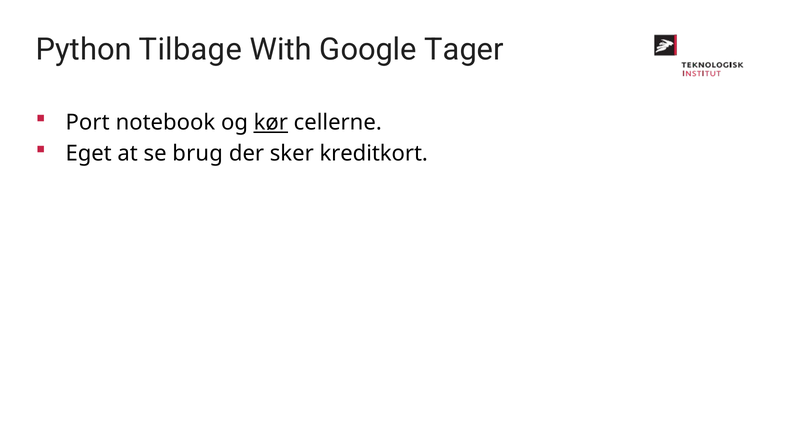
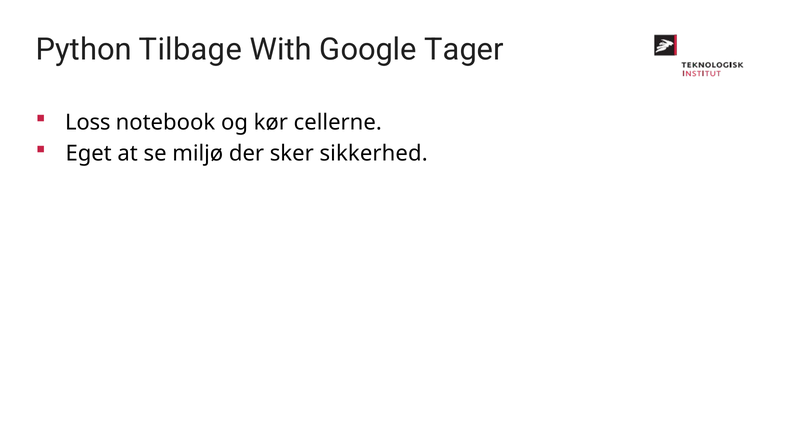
Port: Port -> Loss (88, 123)
kør underline: present -> none (271, 123)
brug: brug -> miljø (198, 154)
kreditkort: kreditkort -> sikkerhed (374, 154)
